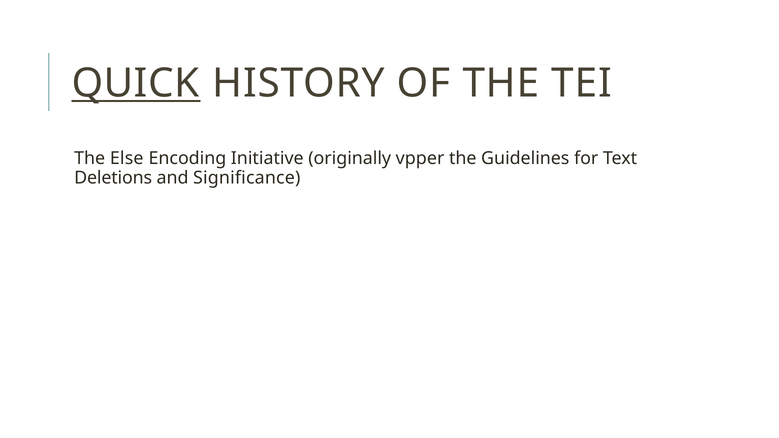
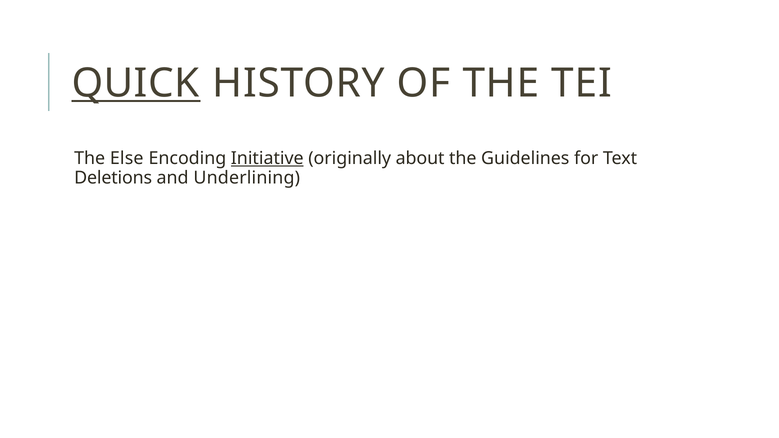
Initiative underline: none -> present (267, 159)
vpper: vpper -> about (420, 159)
Significance: Significance -> Underlining (247, 178)
